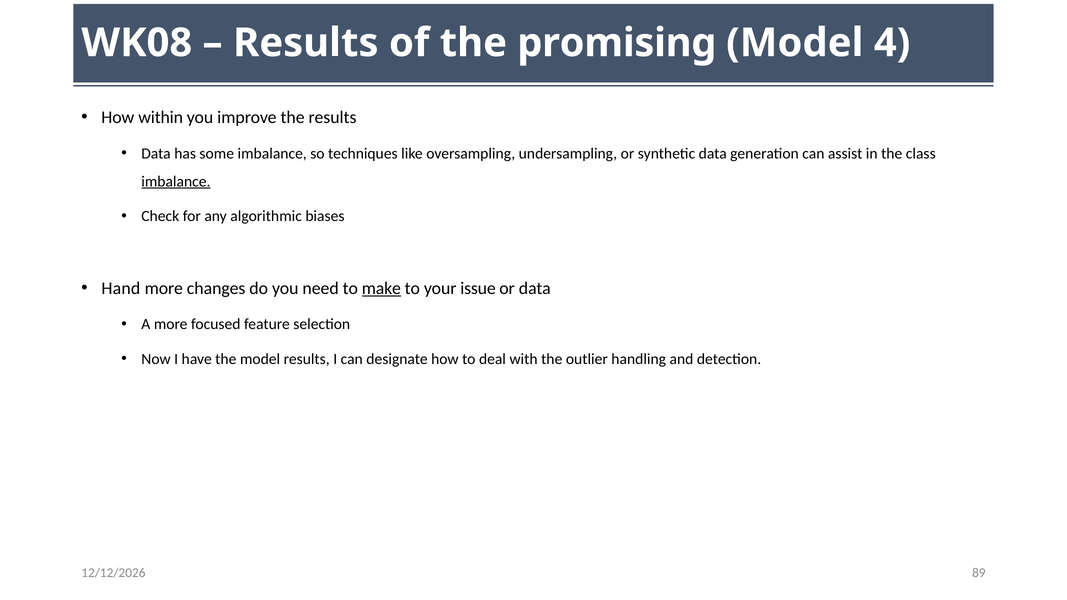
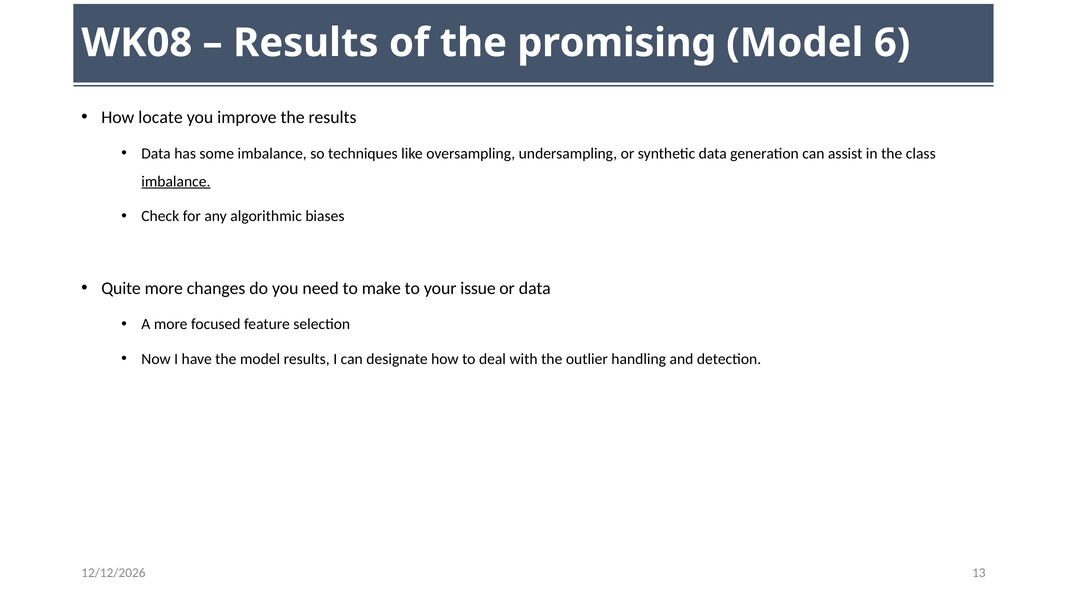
4: 4 -> 6 (892, 43)
within: within -> locate (161, 118)
Hand: Hand -> Quite (121, 288)
make underline: present -> none (381, 288)
89: 89 -> 13 (979, 573)
